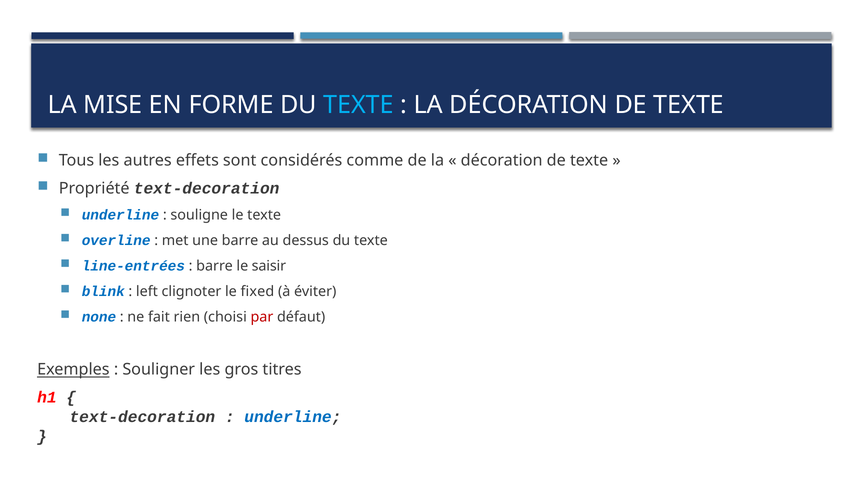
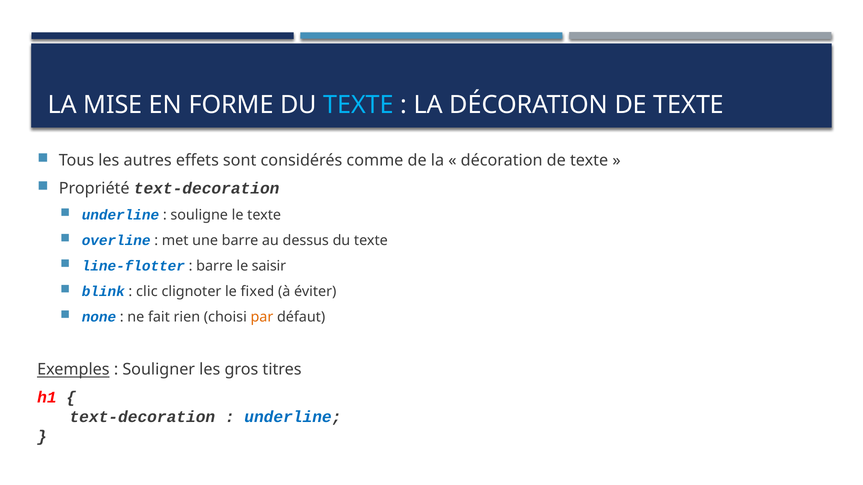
line-entrées: line-entrées -> line-flotter (133, 266)
left: left -> clic (147, 292)
par colour: red -> orange (262, 317)
